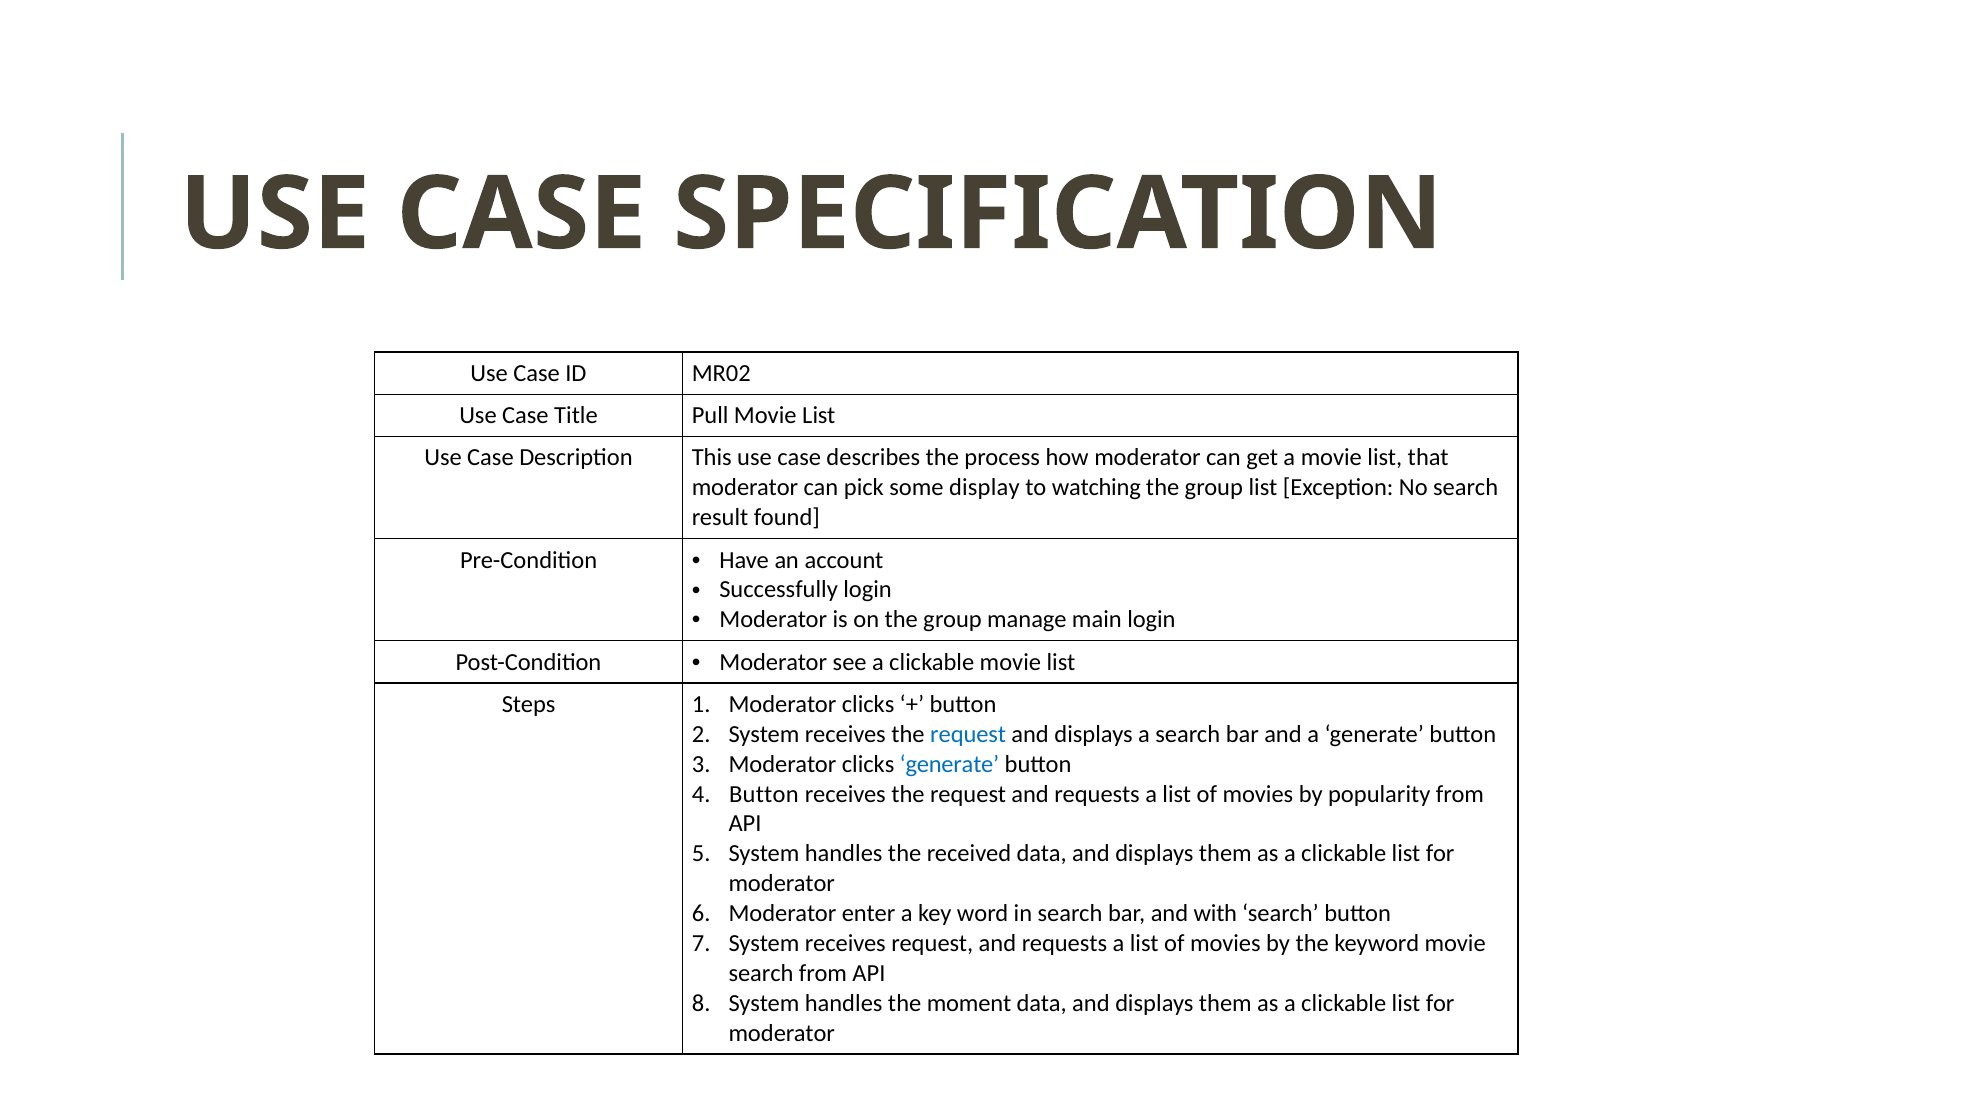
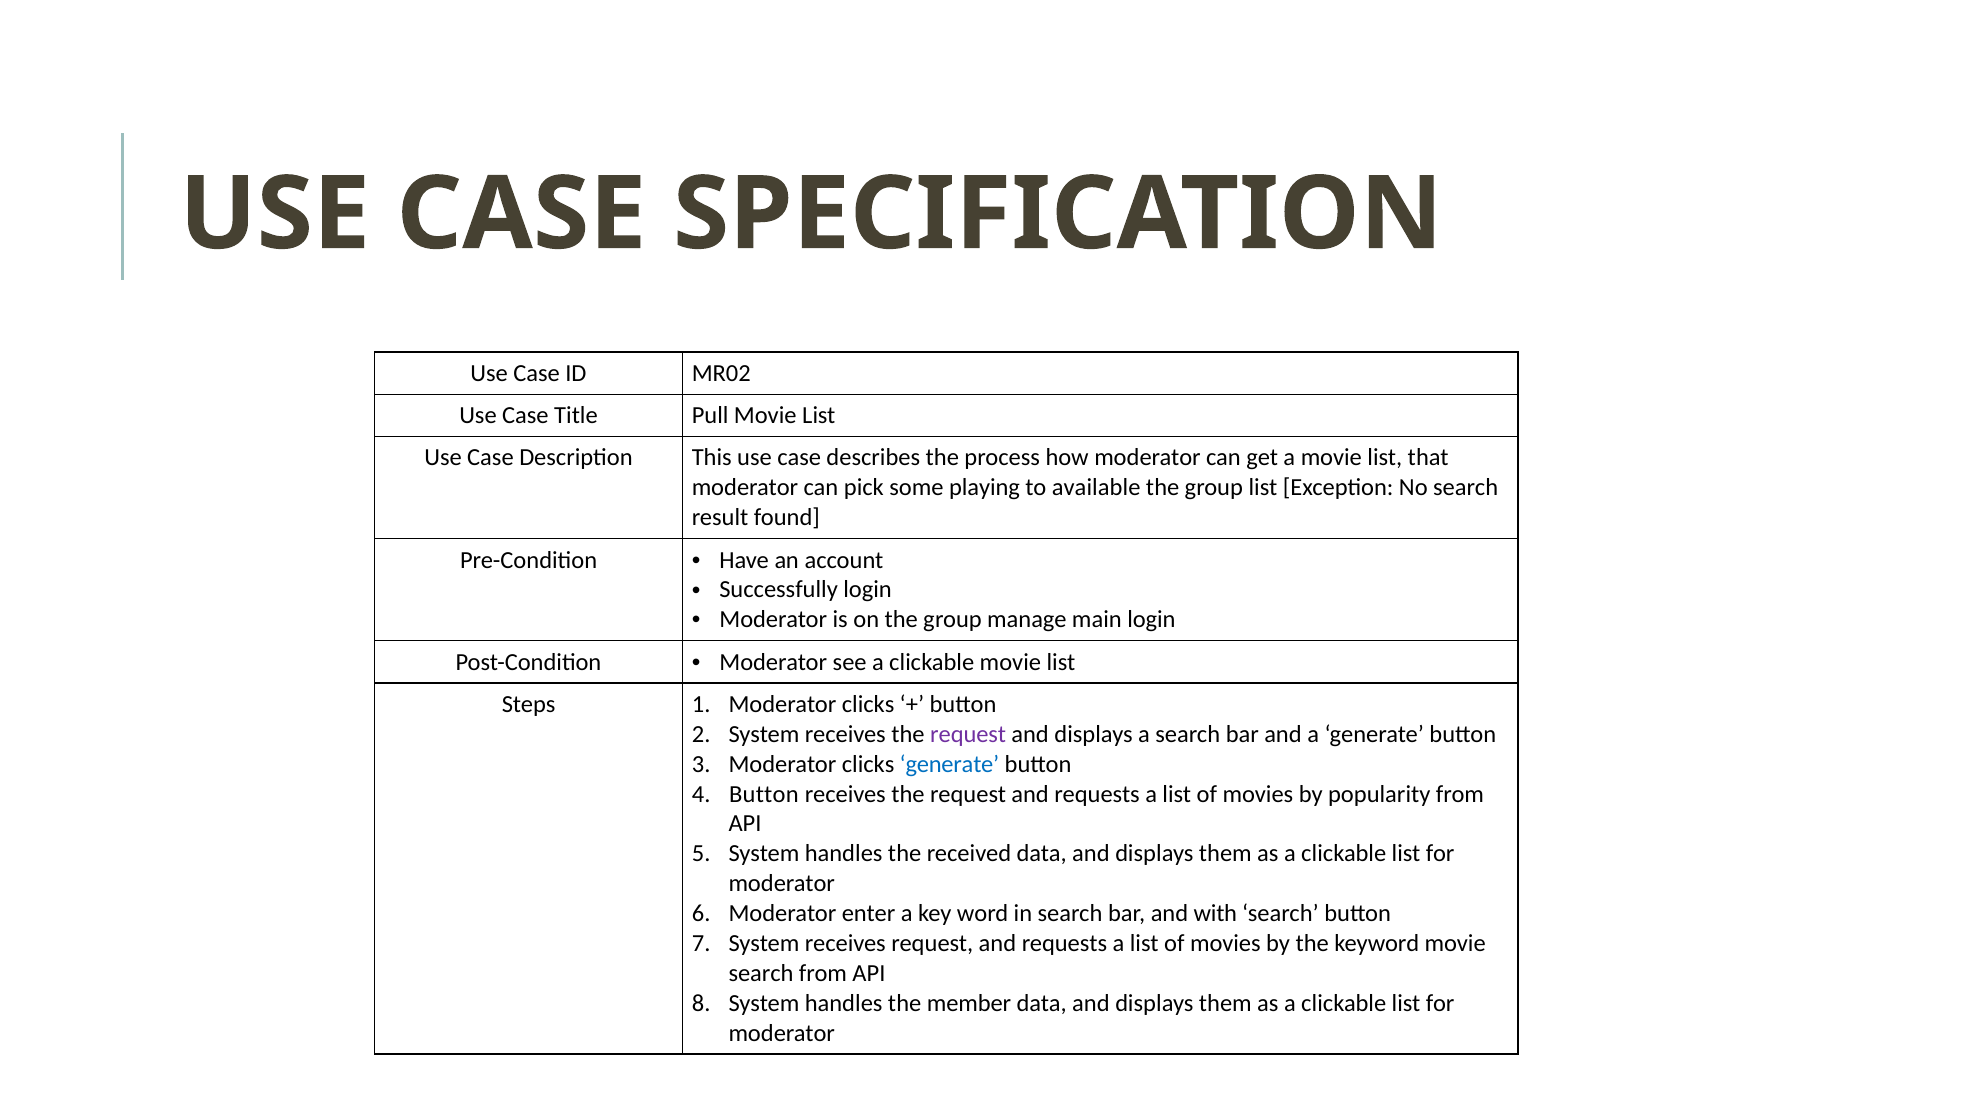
display: display -> playing (984, 488)
watching: watching -> available (1096, 488)
request colour: blue -> purple (968, 734)
moment: moment -> member (969, 1003)
